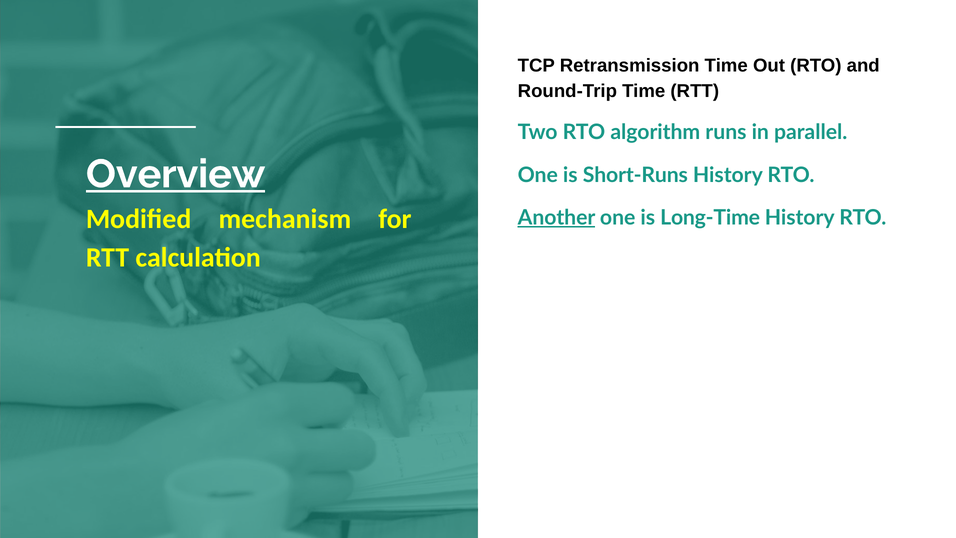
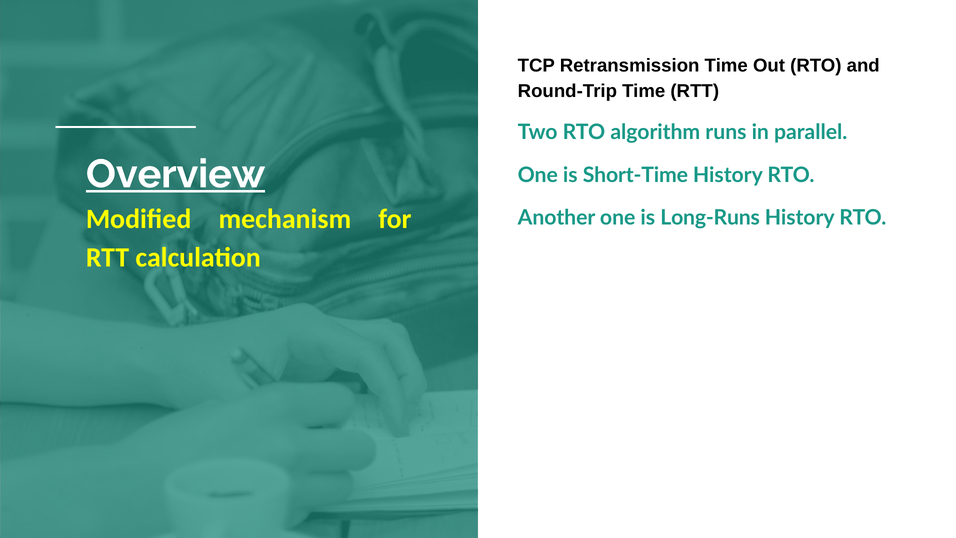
Short-Runs: Short-Runs -> Short-Time (635, 175)
Another underline: present -> none (557, 218)
Long-Time: Long-Time -> Long-Runs (710, 218)
